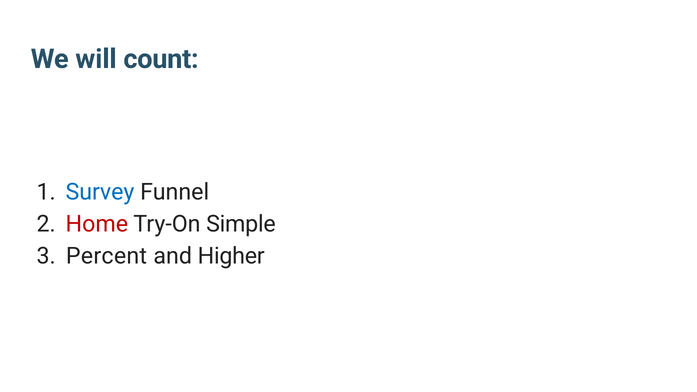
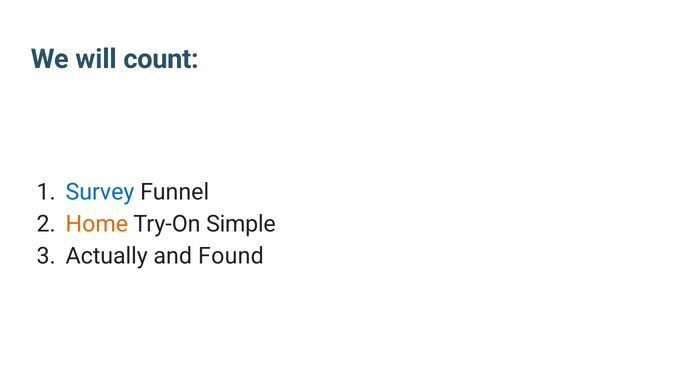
Home colour: red -> orange (97, 224)
Percent: Percent -> Actually (107, 256)
Higher: Higher -> Found (231, 256)
